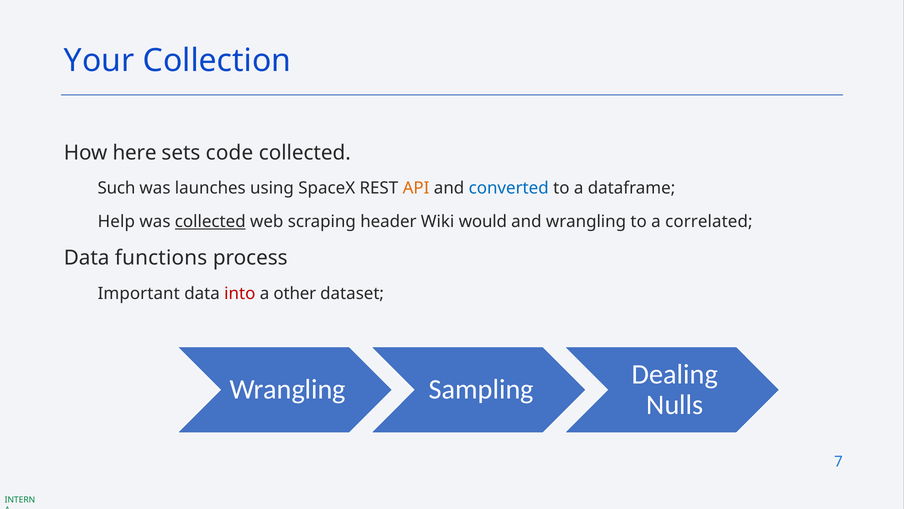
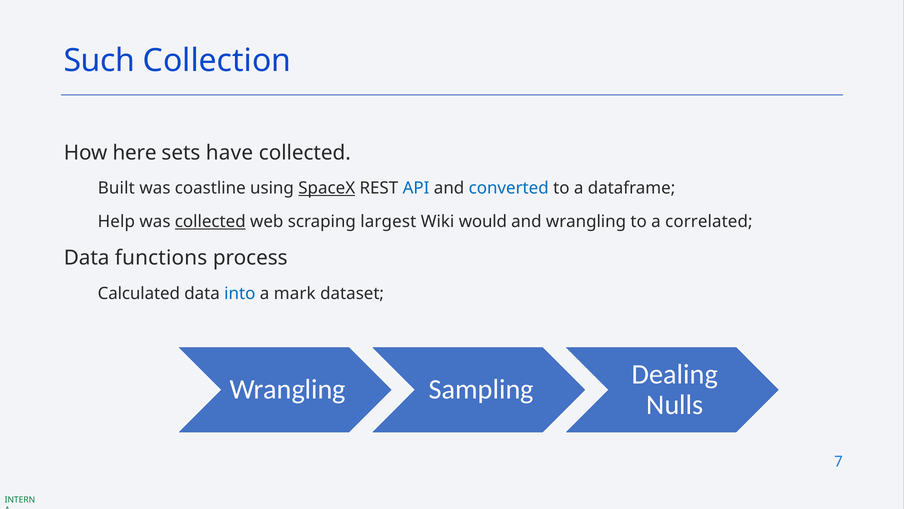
Your: Your -> Such (99, 60)
code: code -> have (229, 153)
Such: Such -> Built (116, 188)
launches: launches -> coastline (210, 188)
SpaceX underline: none -> present (327, 188)
API colour: orange -> blue (416, 188)
header: header -> largest (388, 222)
Important: Important -> Calculated (139, 293)
into colour: red -> blue (240, 293)
other: other -> mark (295, 293)
